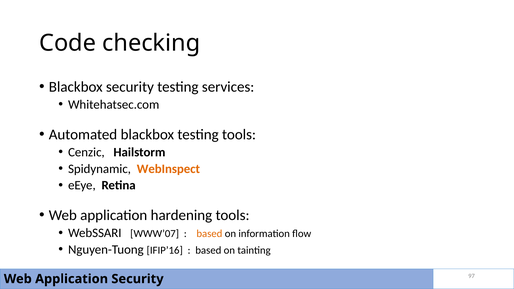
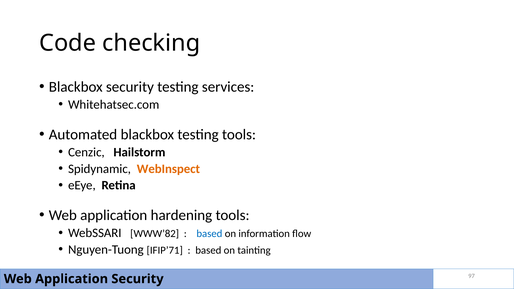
WWW’07: WWW’07 -> WWW’82 (155, 234)
based colour: orange -> blue (209, 234)
IFIP’16: IFIP’16 -> IFIP’71 (165, 250)
